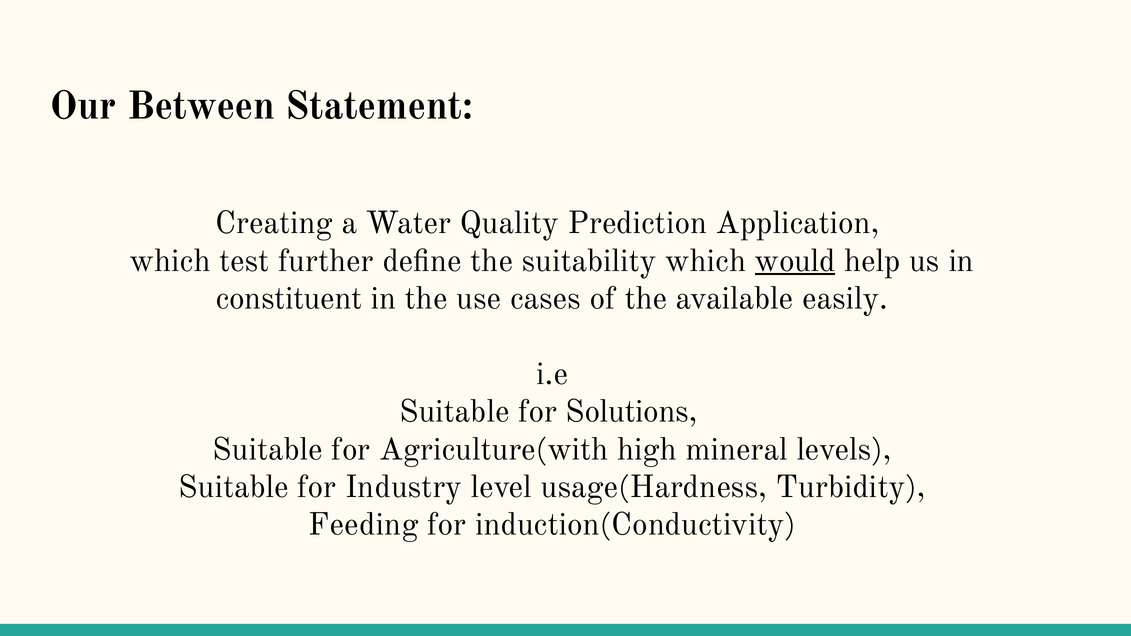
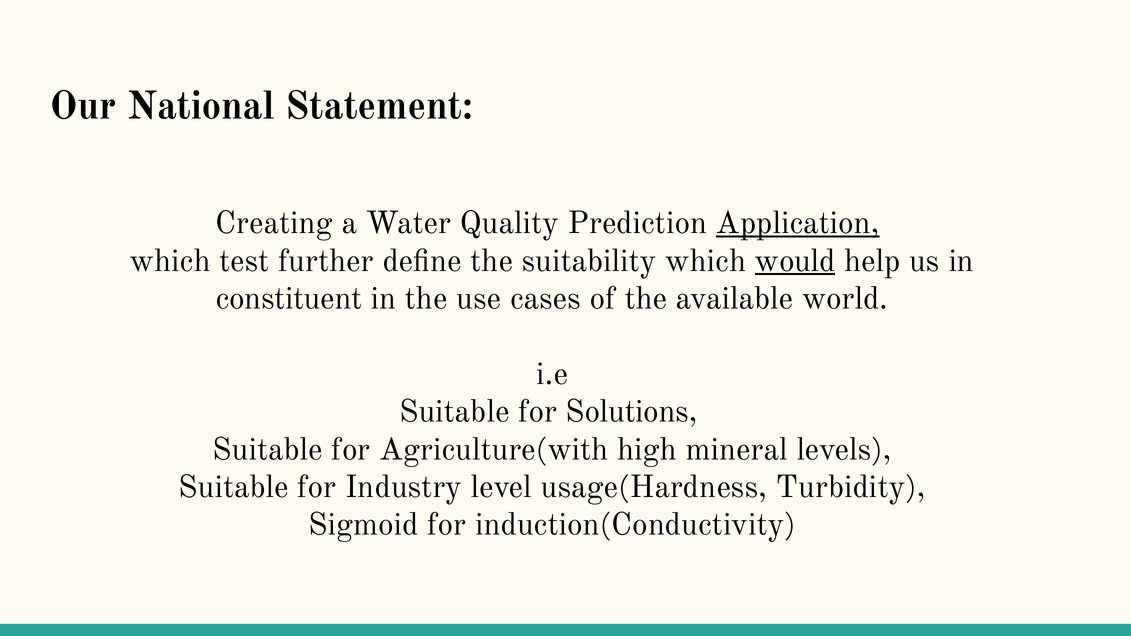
Between: Between -> National (201, 106)
Application underline: none -> present (798, 223)
easily: easily -> world (845, 298)
Feeding: Feeding -> Sigmoid (363, 525)
